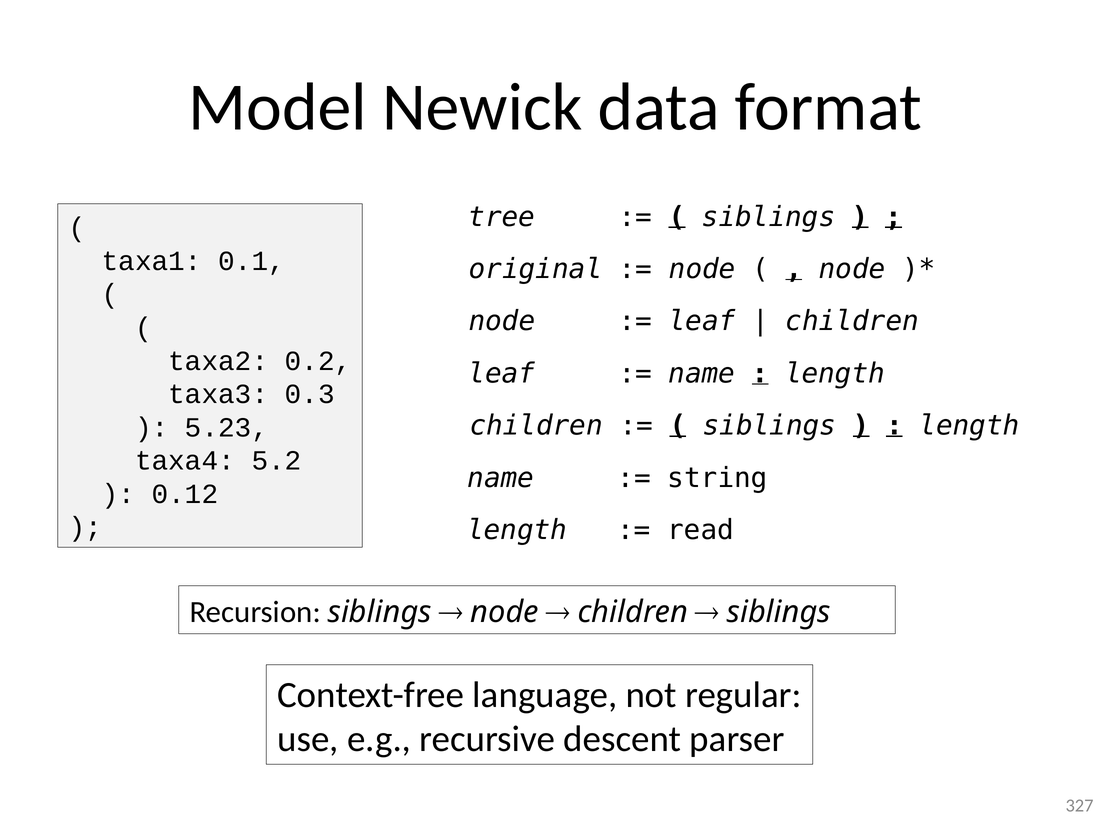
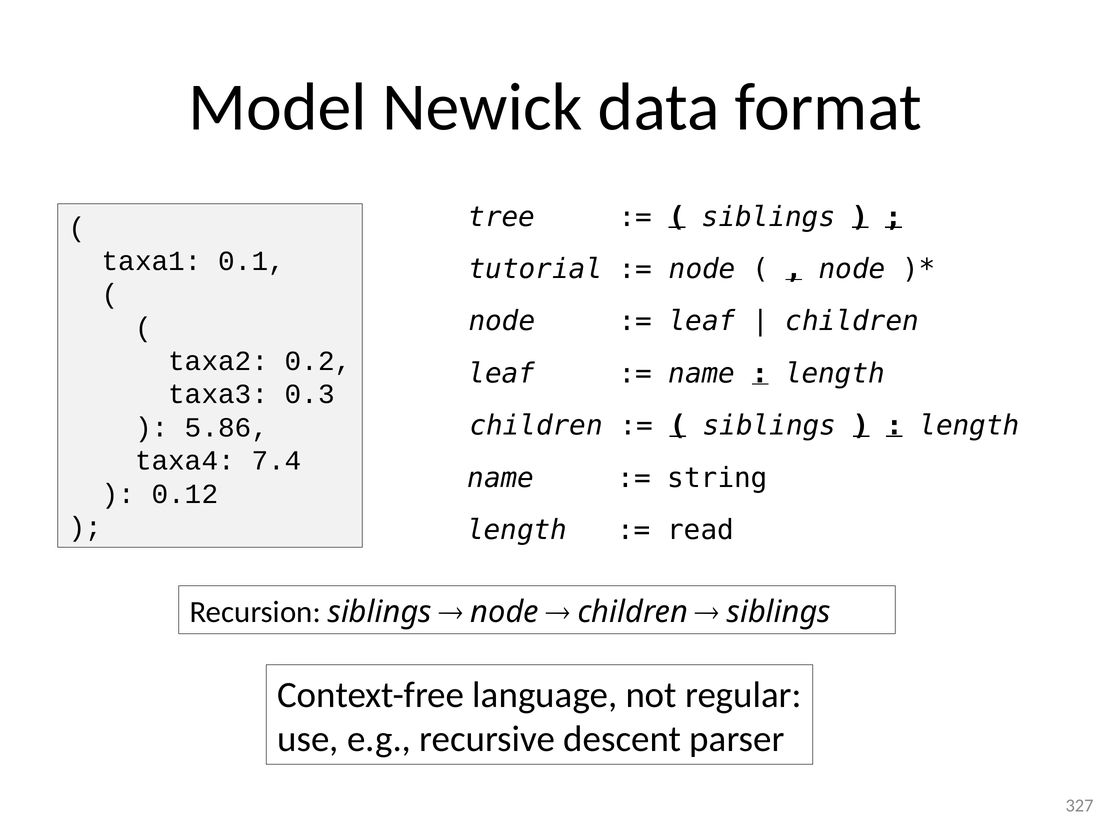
original: original -> tutorial (536, 269)
5.23: 5.23 -> 5.86 (227, 427)
5.2: 5.2 -> 7.4 (276, 461)
